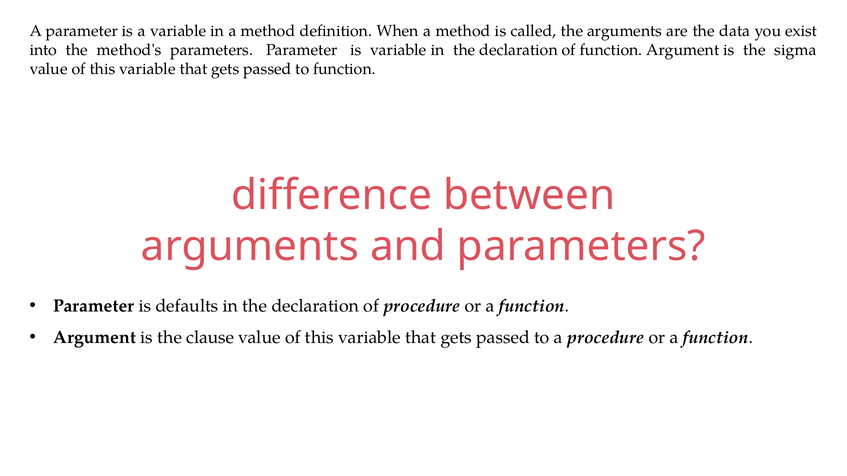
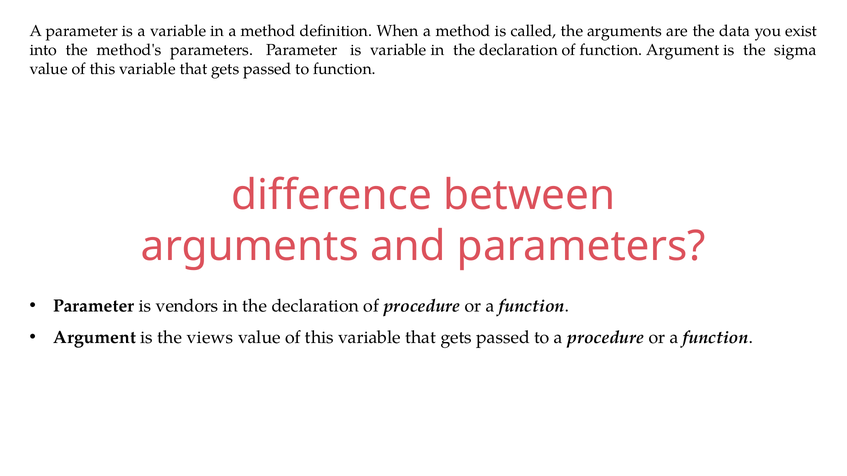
defaults: defaults -> vendors (187, 306)
clause: clause -> views (210, 338)
